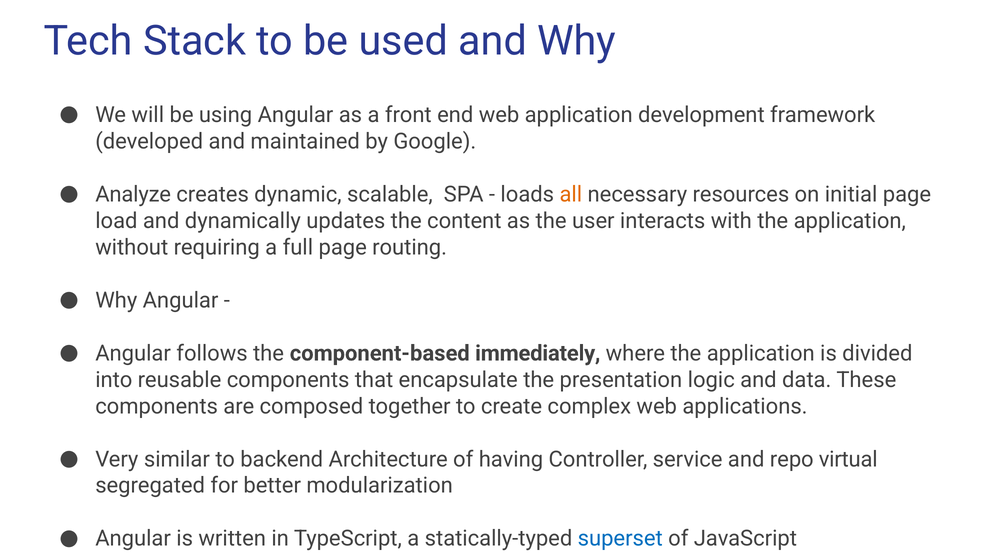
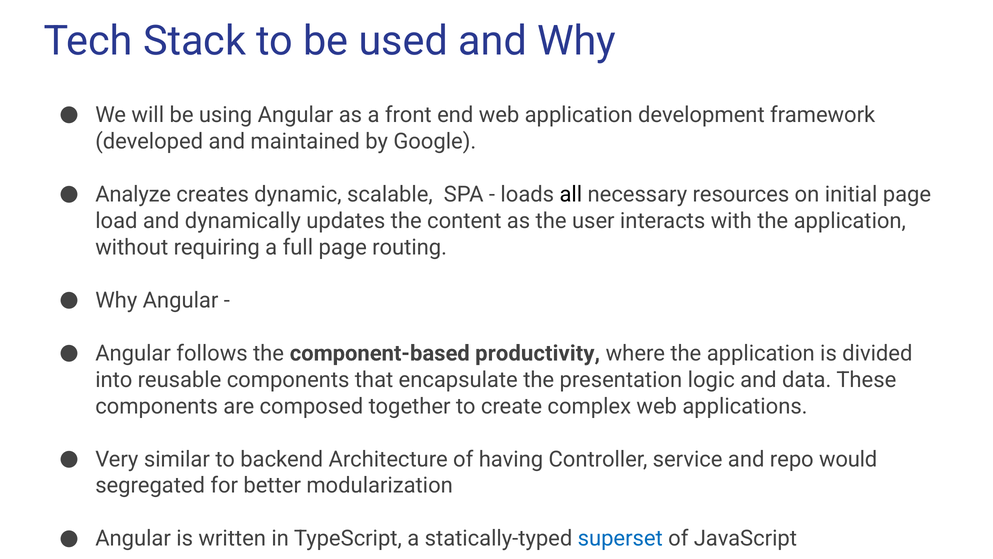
all colour: orange -> black (571, 194)
immediately: immediately -> productivity (538, 353)
virtual: virtual -> would (848, 459)
